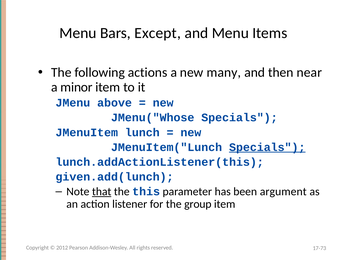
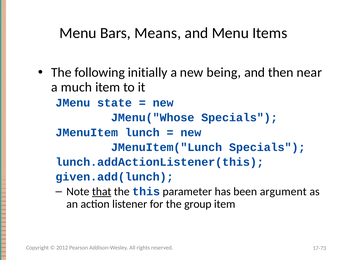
Except: Except -> Means (158, 33)
actions: actions -> initially (148, 73)
many: many -> being (224, 73)
minor: minor -> much (76, 87)
above: above -> state (115, 103)
Specials underline: present -> none (267, 147)
